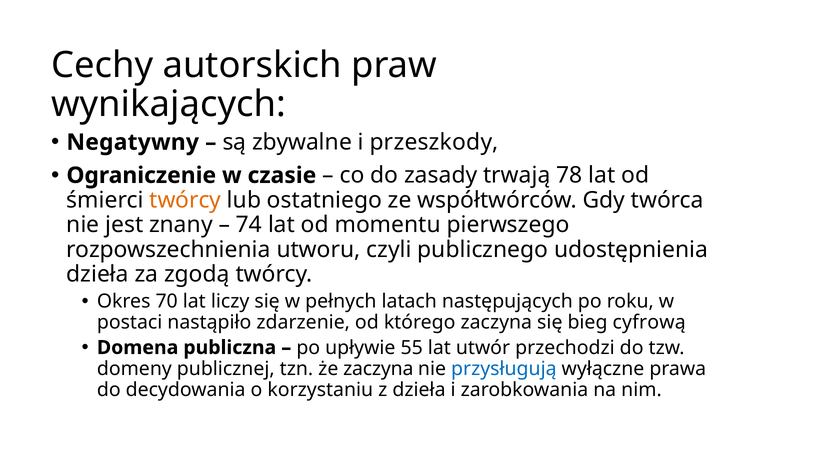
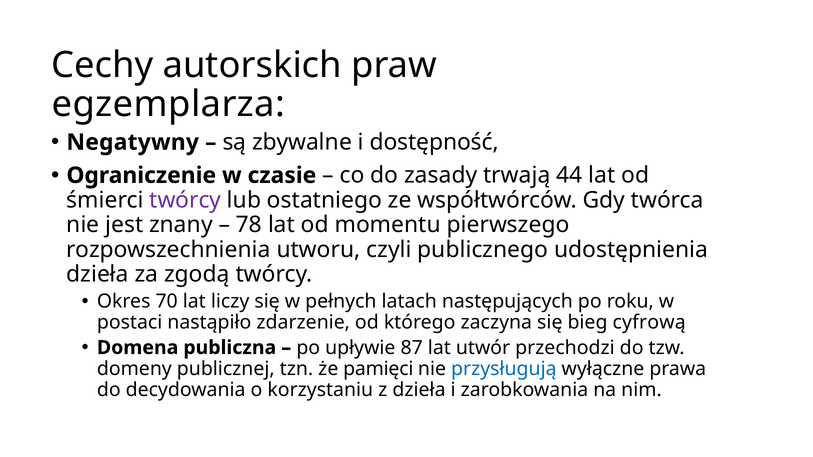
wynikających: wynikających -> egzemplarza (168, 105)
przeszkody: przeszkody -> dostępność (434, 142)
78: 78 -> 44 (569, 176)
twórcy colour: orange -> purple (185, 200)
74: 74 -> 78 (249, 225)
55: 55 -> 87 (412, 348)
że zaczyna: zaczyna -> pamięci (378, 369)
